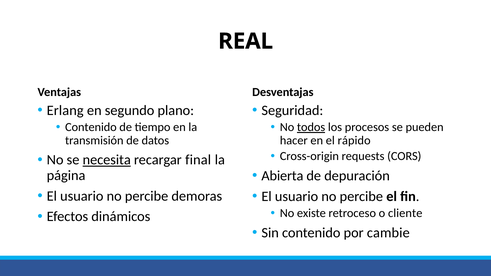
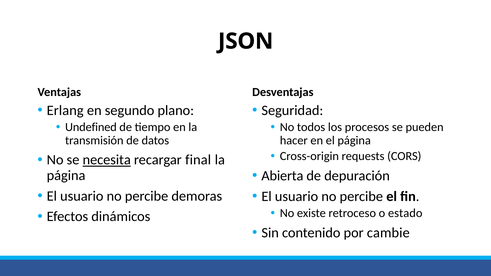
REAL: REAL -> JSON (246, 41)
Contenido: Contenido -> Undefined (91, 127)
todos underline: present -> none (311, 127)
el rápido: rápido -> página (354, 141)
cliente: cliente -> estado (405, 213)
